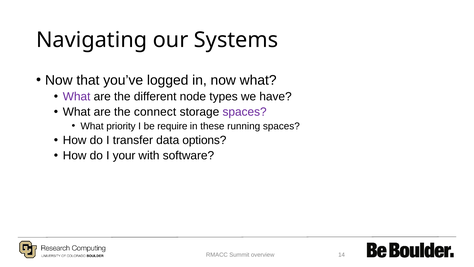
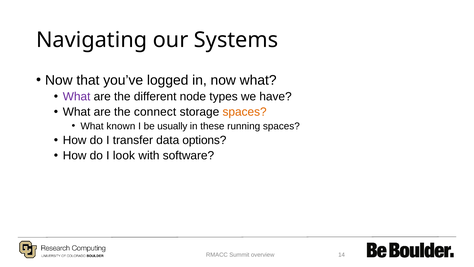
spaces colour: purple -> orange (245, 112)
priority: priority -> known (121, 126)
require: require -> usually (172, 126)
your: your -> look (124, 155)
